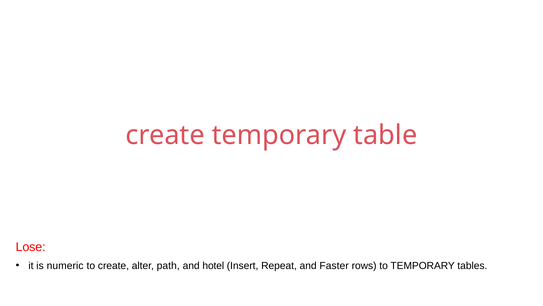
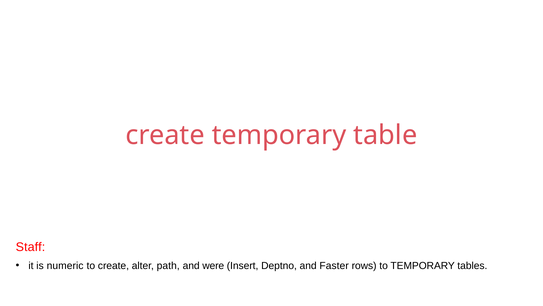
Lose: Lose -> Staff (30, 246)
hotel: hotel -> were (213, 265)
Repeat: Repeat -> Deptno (279, 265)
